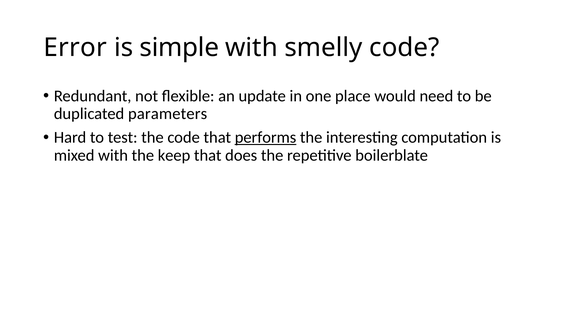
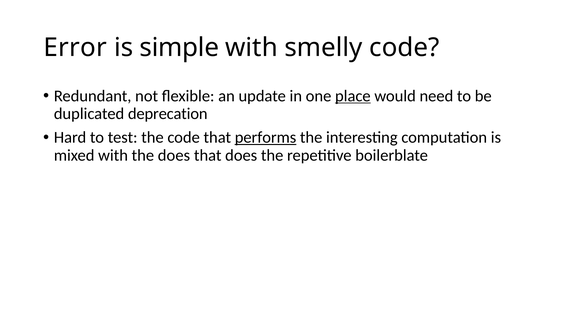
place underline: none -> present (353, 96)
parameters: parameters -> deprecation (168, 114)
the keep: keep -> does (174, 155)
